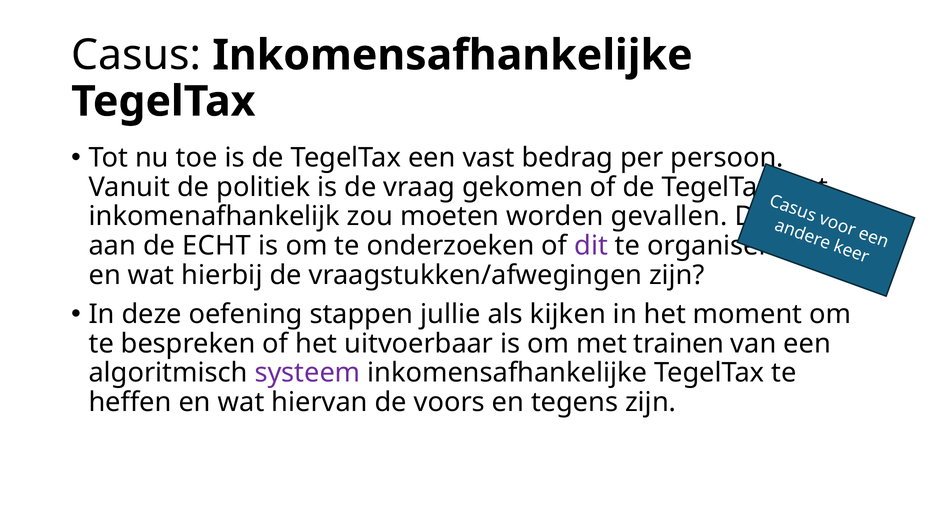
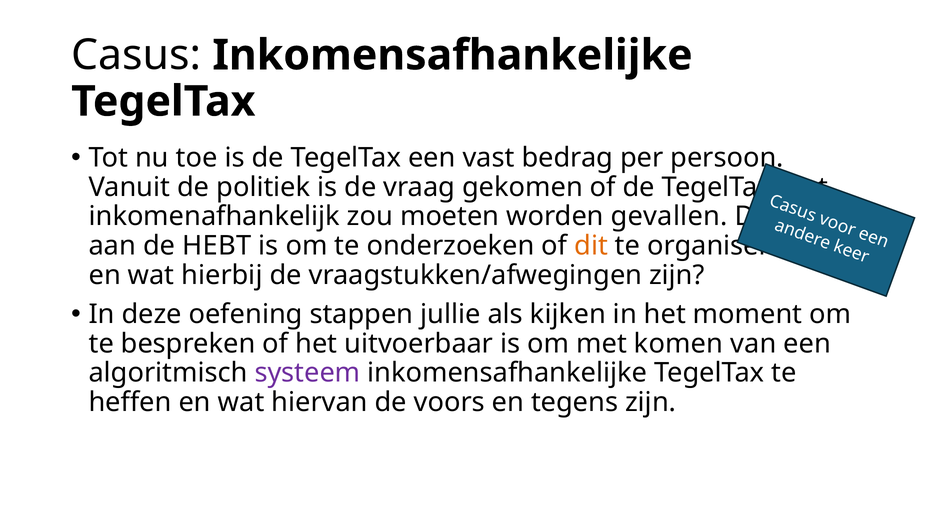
ECHT: ECHT -> HEBT (217, 246)
dit colour: purple -> orange (591, 246)
trainen: trainen -> komen (679, 344)
